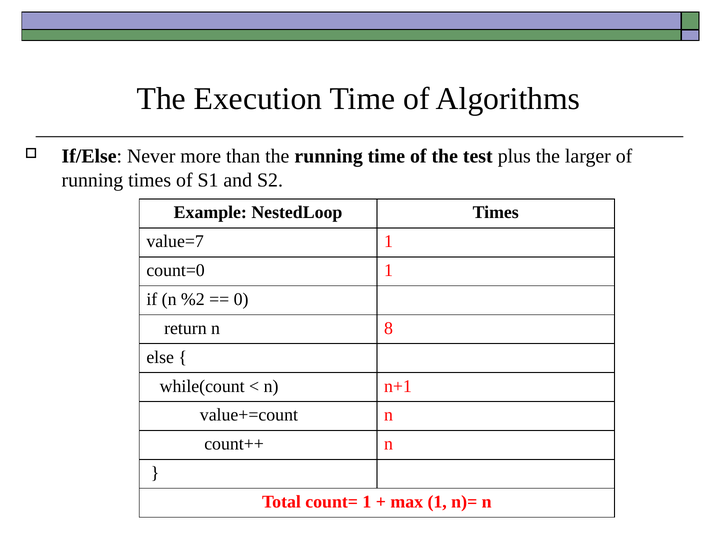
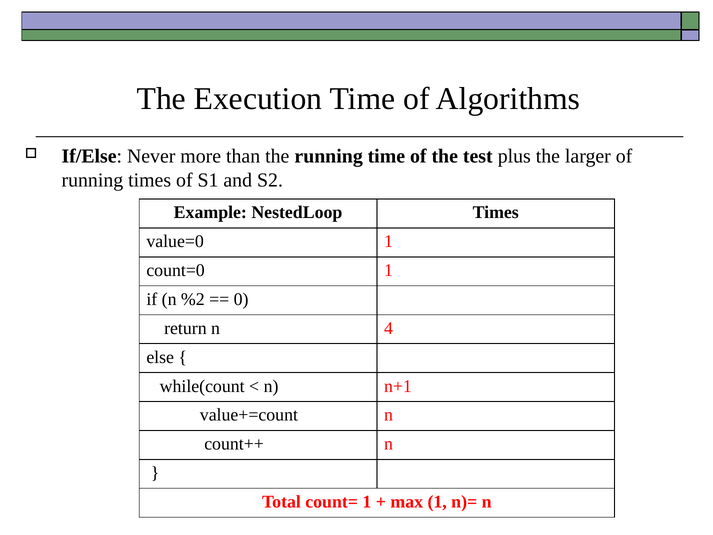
value=7: value=7 -> value=0 (175, 241)
8: 8 -> 4 (388, 328)
